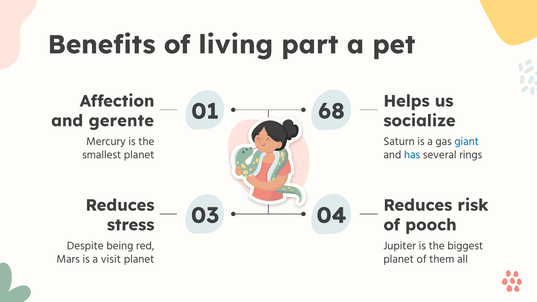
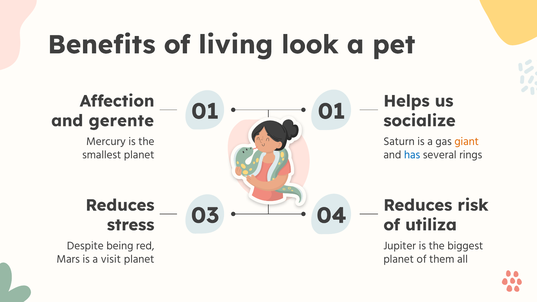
part: part -> look (310, 45)
01 68: 68 -> 01 (332, 111)
giant colour: blue -> orange (467, 142)
pooch: pooch -> utiliza (431, 225)
